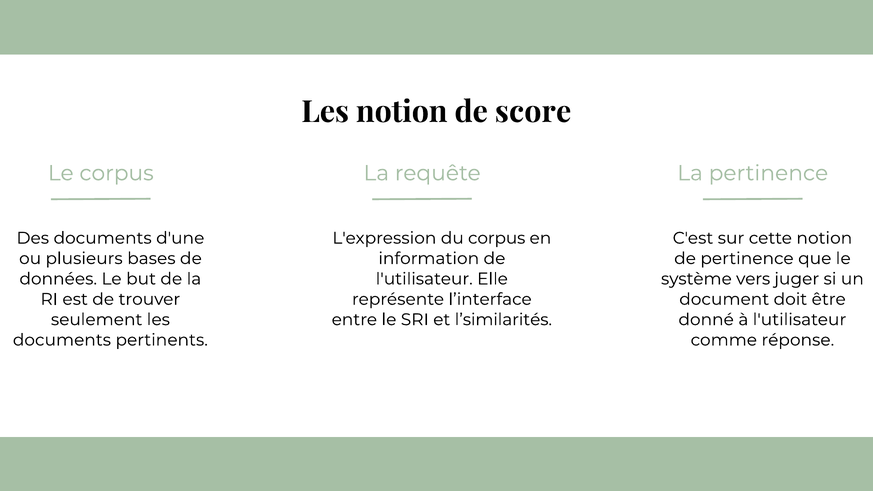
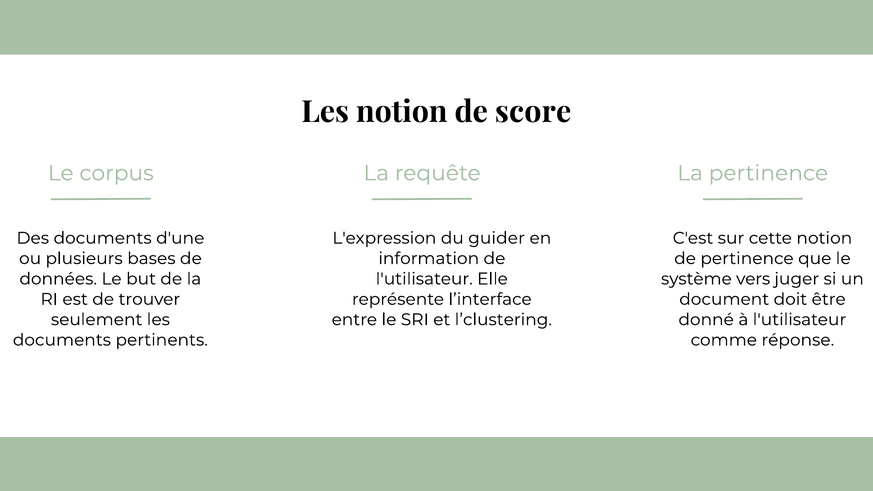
du corpus: corpus -> guider (497, 238)
l’similarités: l’similarités -> l’clustering (503, 320)
